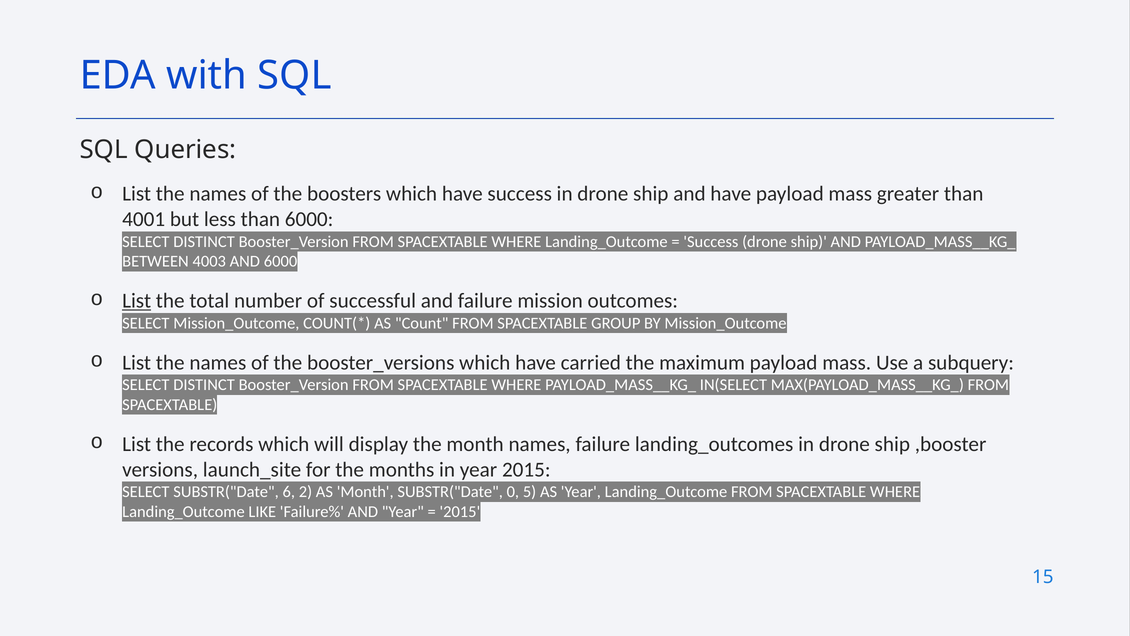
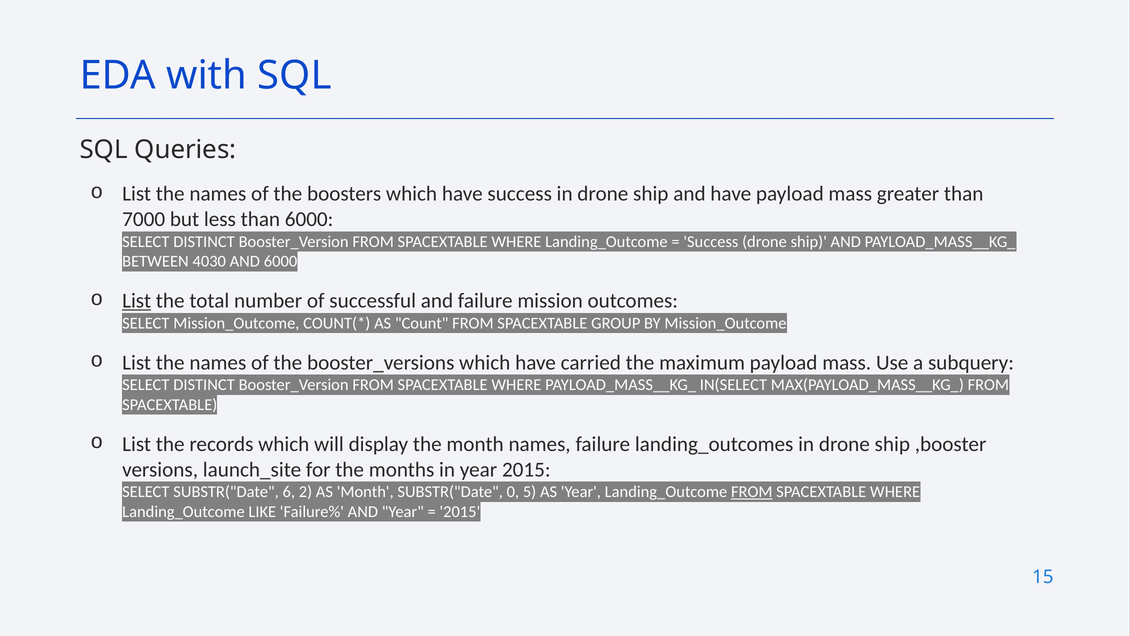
4001: 4001 -> 7000 (144, 219)
4003: 4003 -> 4030 (209, 261)
FROM underline: none -> present (752, 492)
